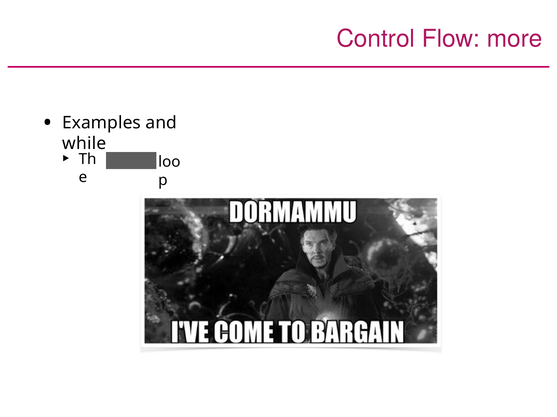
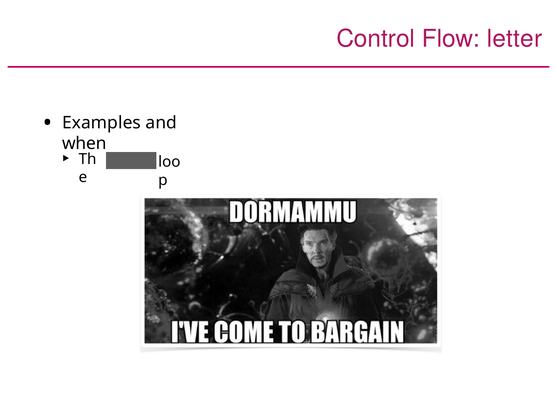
more: more -> letter (514, 39)
while: while -> when (84, 144)
